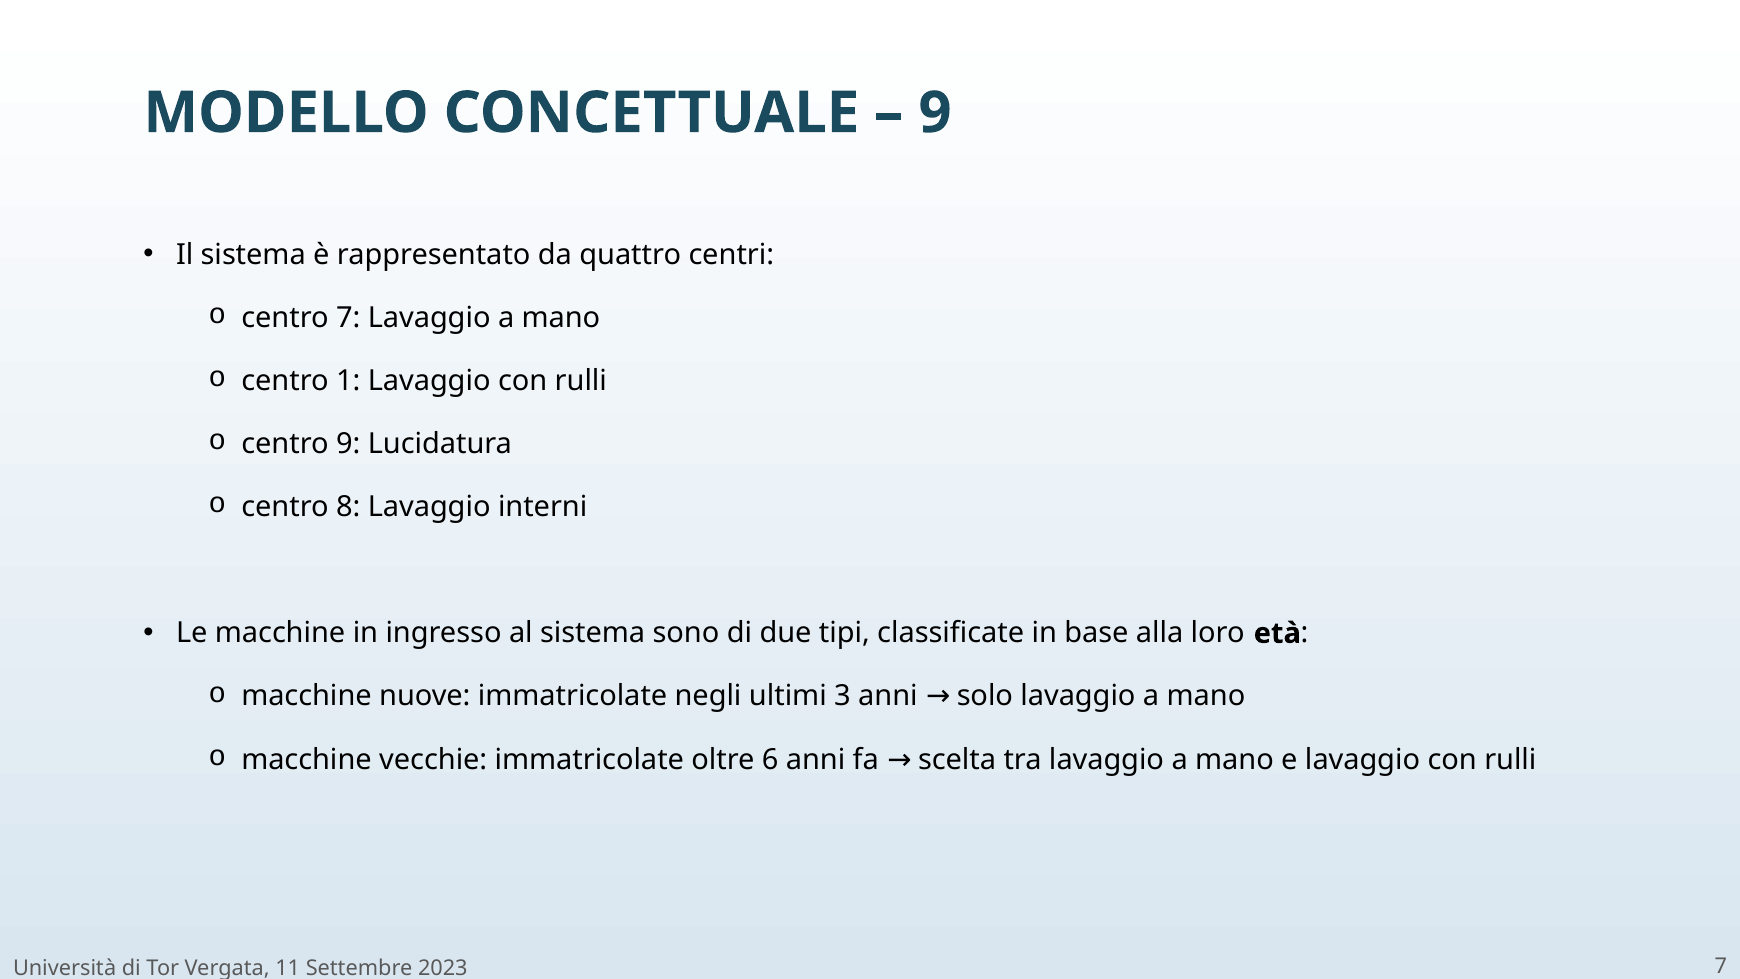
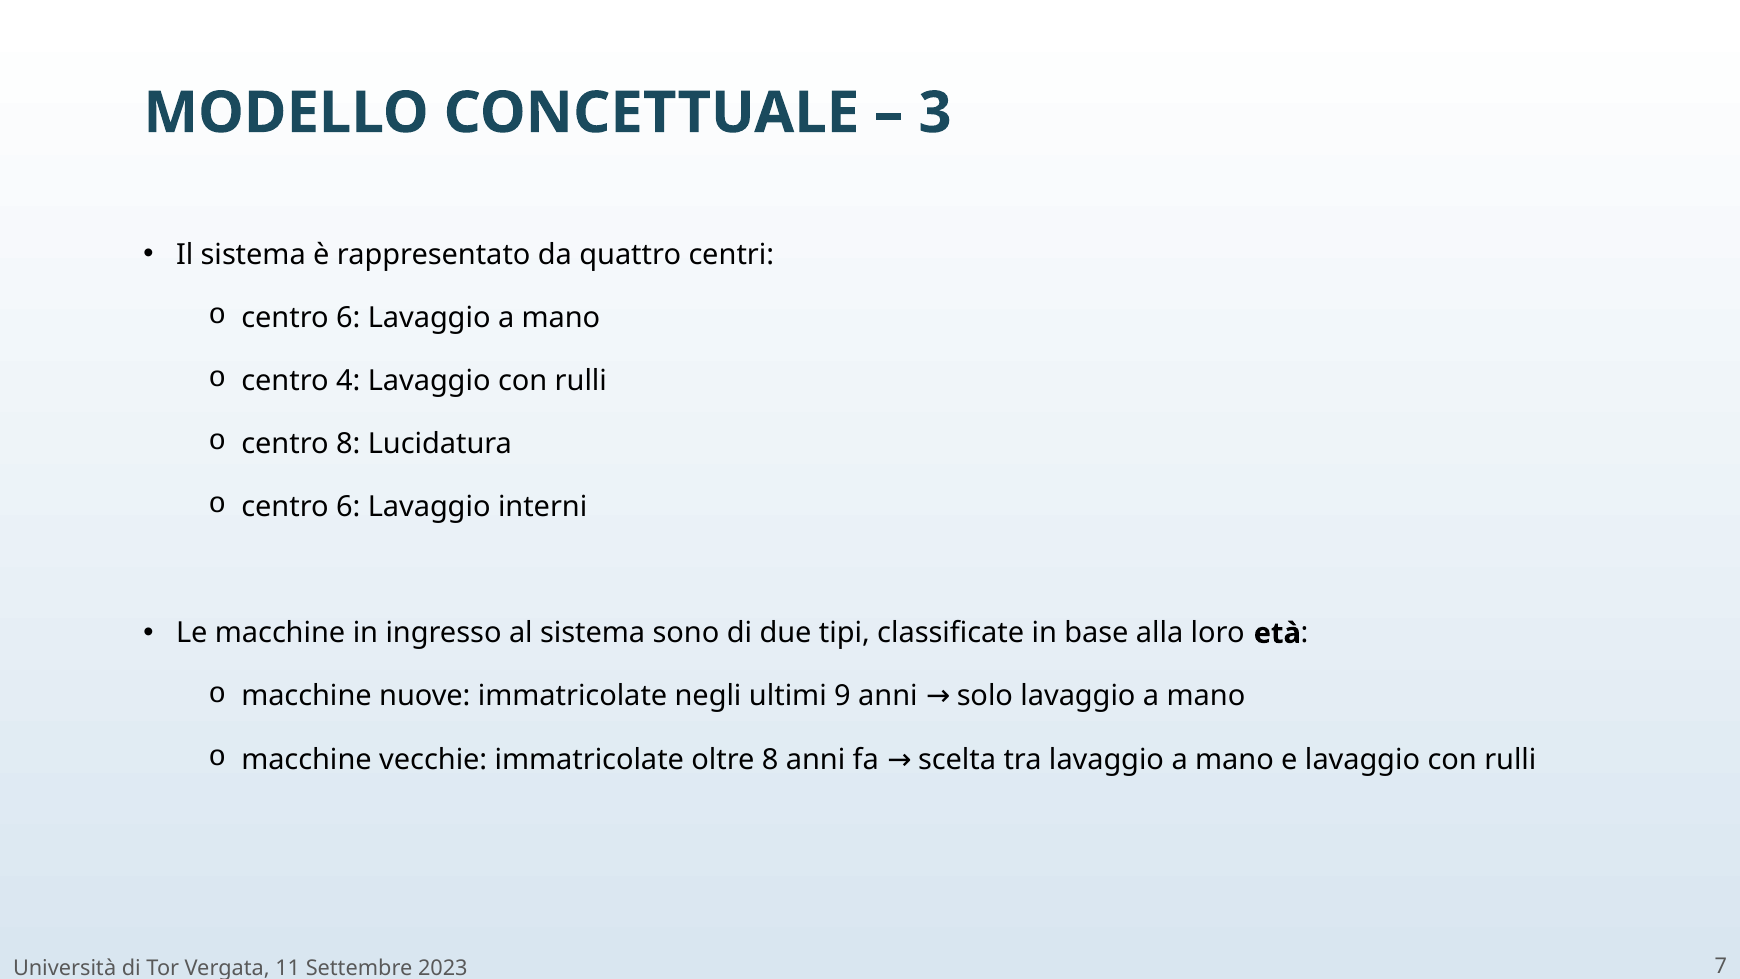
9: 9 -> 3 (935, 113)
7: 7 -> 6 (348, 318)
1: 1 -> 4 (348, 381)
centro 9: 9 -> 8 (348, 444)
8: 8 -> 6 (348, 507)
3: 3 -> 9 (842, 696)
oltre 6: 6 -> 8 (770, 759)
